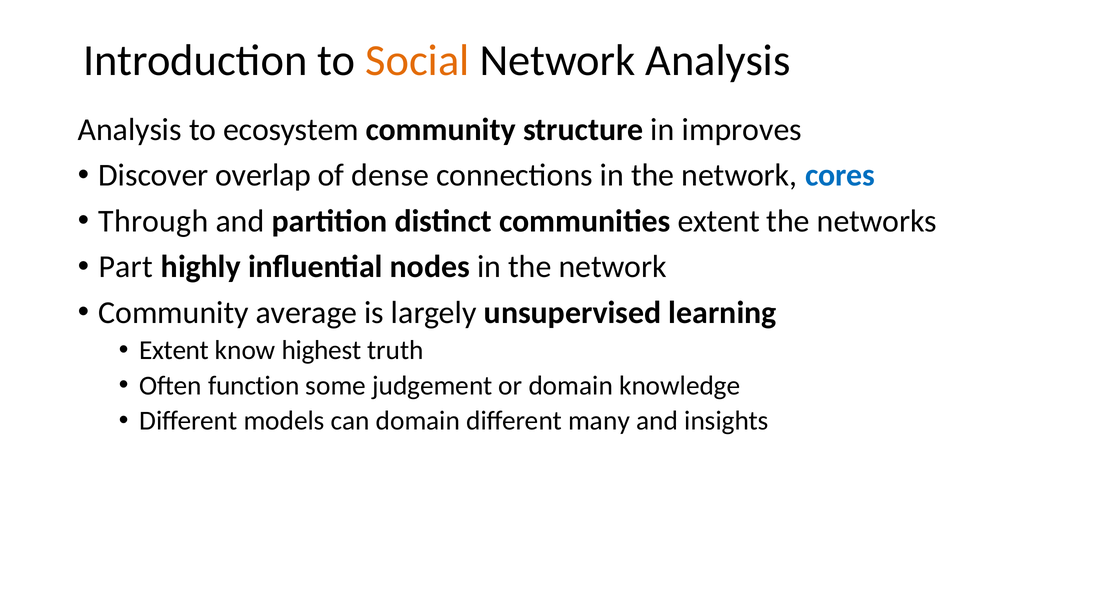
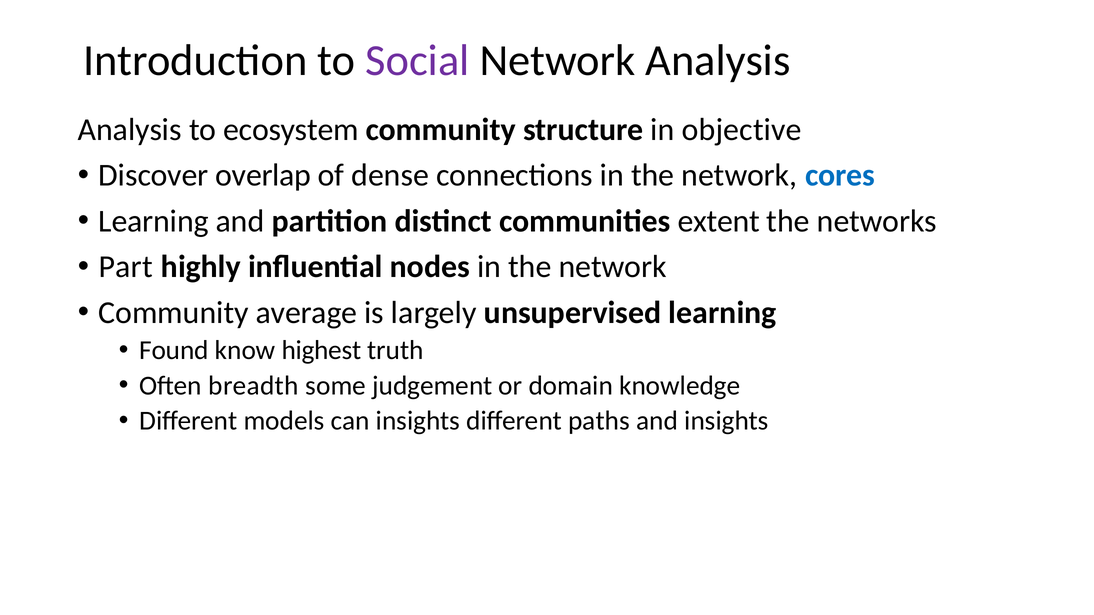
Social colour: orange -> purple (418, 61)
improves: improves -> objective (742, 130)
Through: Through -> Learning (153, 221)
Extent: Extent -> Found (174, 351)
function: function -> breadth (254, 386)
can domain: domain -> insights (418, 421)
many: many -> paths (599, 421)
